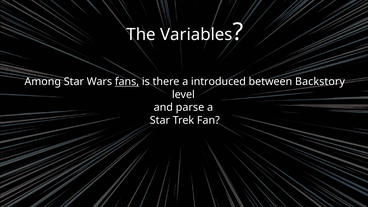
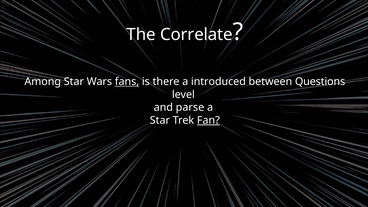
Variables: Variables -> Correlate (196, 34)
Backstory: Backstory -> Questions (320, 82)
Fan underline: none -> present (208, 120)
